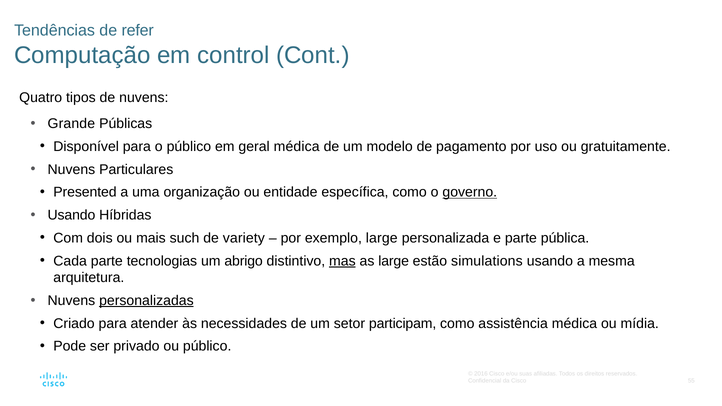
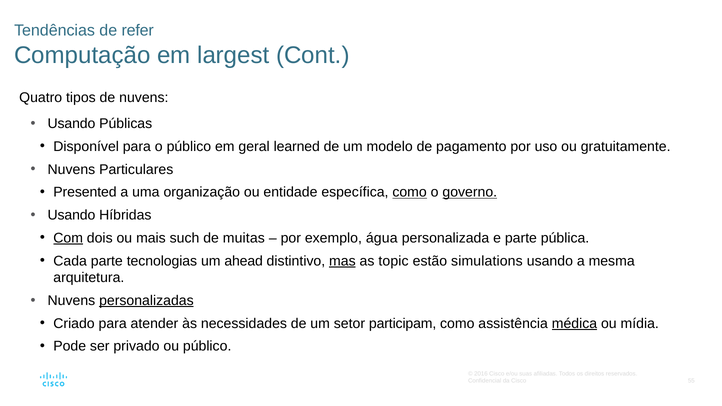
control: control -> largest (233, 55)
Grande: Grande -> Usando (71, 124)
geral médica: médica -> learned (297, 147)
como underline: none -> present (410, 192)
Com underline: none -> present (68, 238)
variety: variety -> muitas (244, 238)
exemplo large: large -> água (382, 238)
abrigo: abrigo -> ahead (244, 261)
as large: large -> topic (394, 261)
médica underline: none -> present (574, 324)
